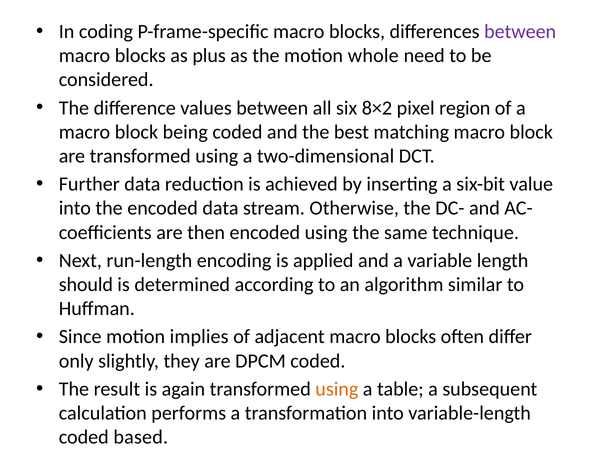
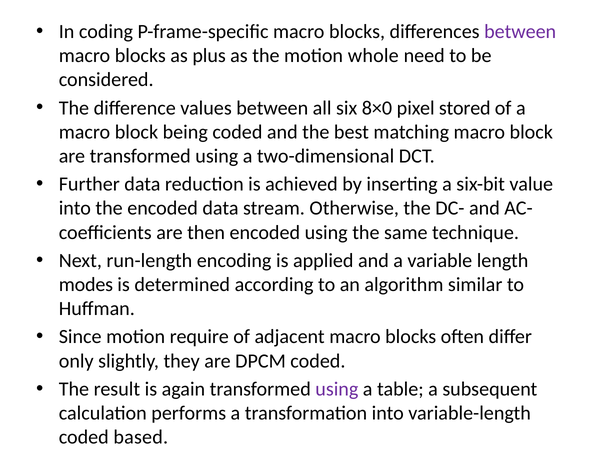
8×2: 8×2 -> 8×0 (377, 108)
region: region -> stored (465, 108)
should: should -> modes (86, 285)
implies: implies -> require (199, 337)
using colour: orange -> purple (337, 389)
